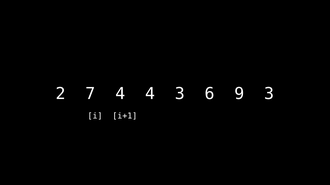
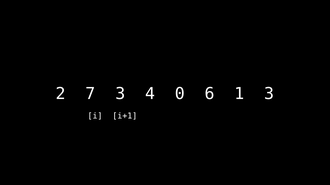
7 4: 4 -> 3 (120, 94)
4 3: 3 -> 0 (180, 94)
9: 9 -> 1 (239, 94)
